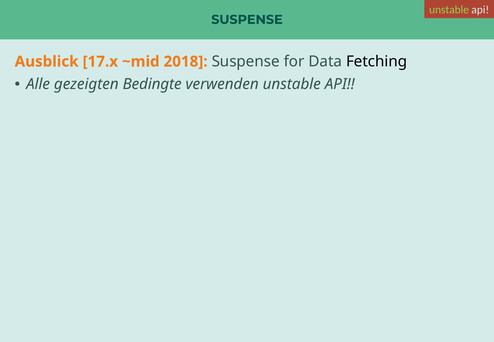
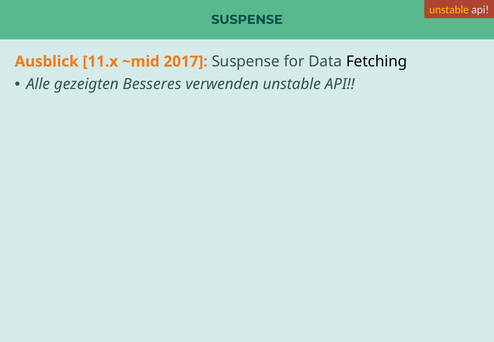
unstable colour: light green -> yellow (449, 10)
17.x: 17.x -> 11.x (100, 62)
2018: 2018 -> 2017 (186, 62)
Bedingte: Bedingte -> Besseres (152, 84)
